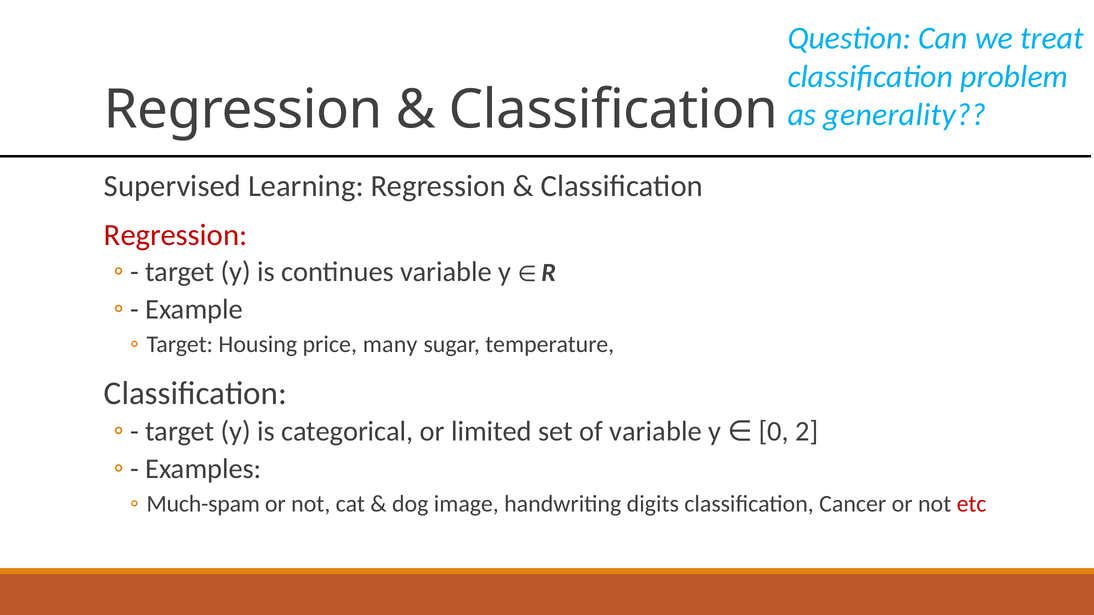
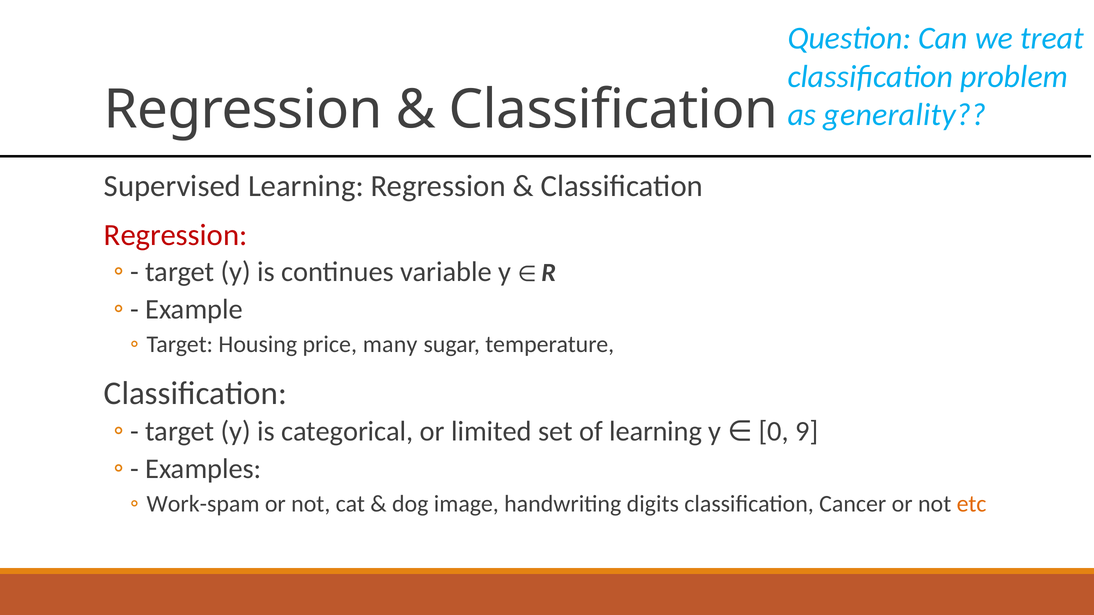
of variable: variable -> learning (656, 432)
2: 2 -> 9 (807, 432)
Much-spam: Much-spam -> Work-spam (203, 504)
etc colour: red -> orange (972, 504)
